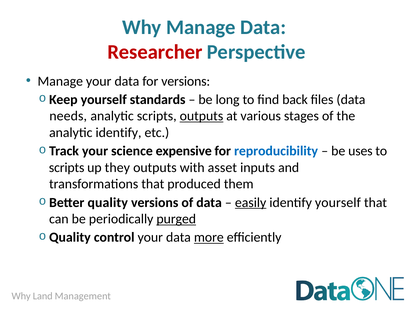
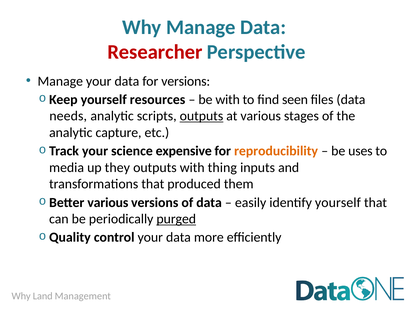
standards: standards -> resources (158, 100)
be long: long -> with (228, 100)
back: back -> seen (295, 100)
analytic identify: identify -> capture (119, 133)
reproducibility colour: blue -> orange (276, 151)
scripts: scripts -> media (67, 167)
asset: asset -> thing (222, 167)
quality: quality -> various (108, 202)
easily underline: present -> none (251, 202)
more underline: present -> none (209, 237)
